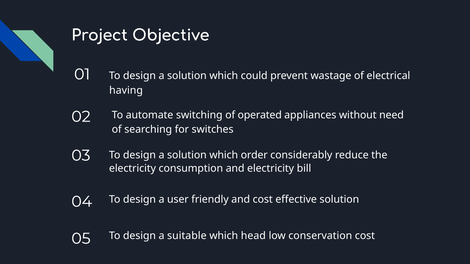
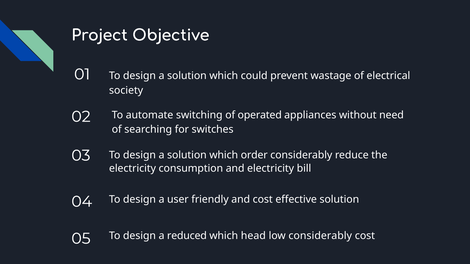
having: having -> society (126, 90)
suitable: suitable -> reduced (187, 236)
low conservation: conservation -> considerably (320, 236)
